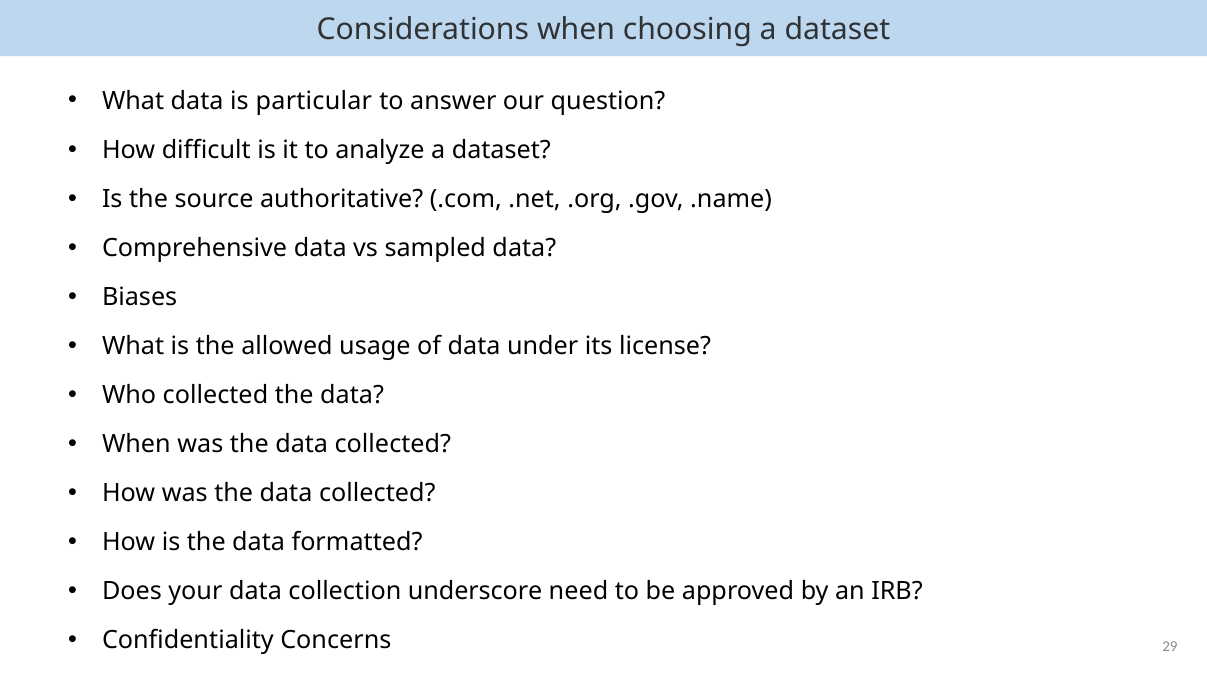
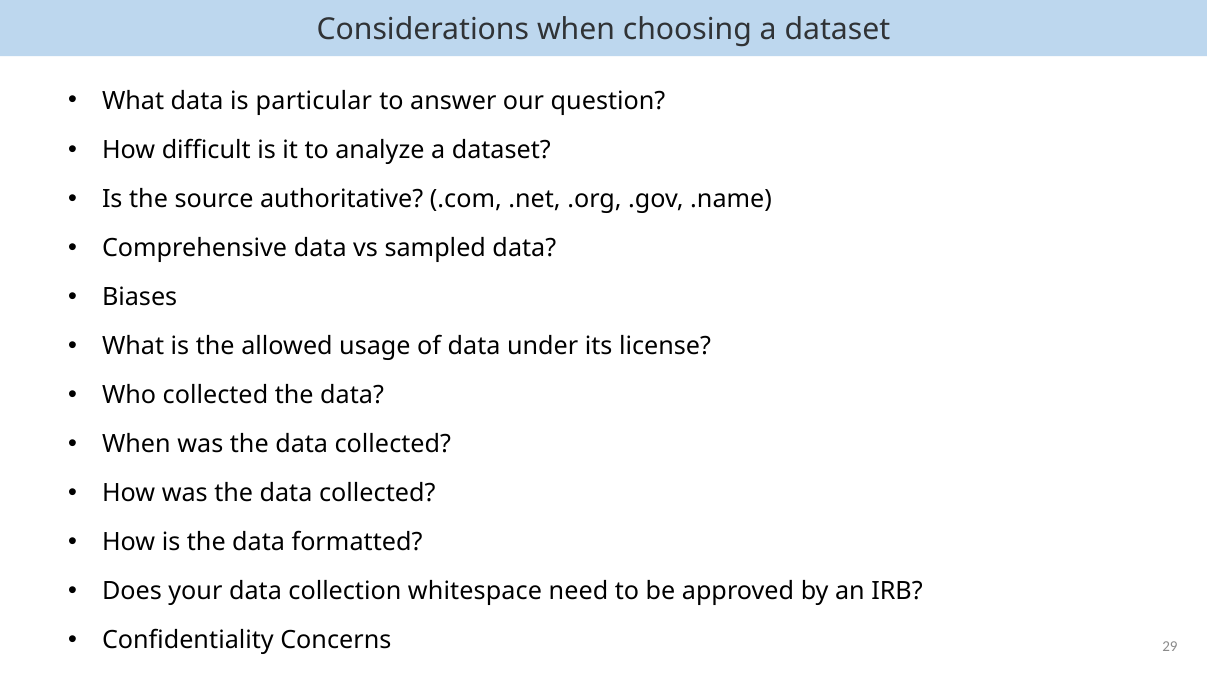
underscore: underscore -> whitespace (475, 592)
